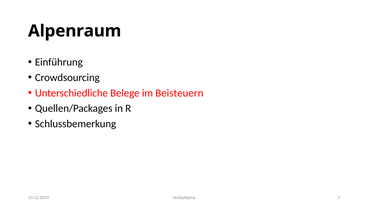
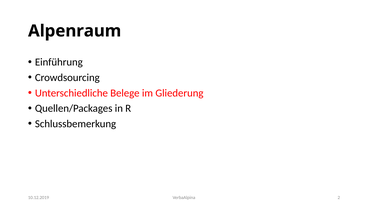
Beisteuern: Beisteuern -> Gliederung (179, 93)
